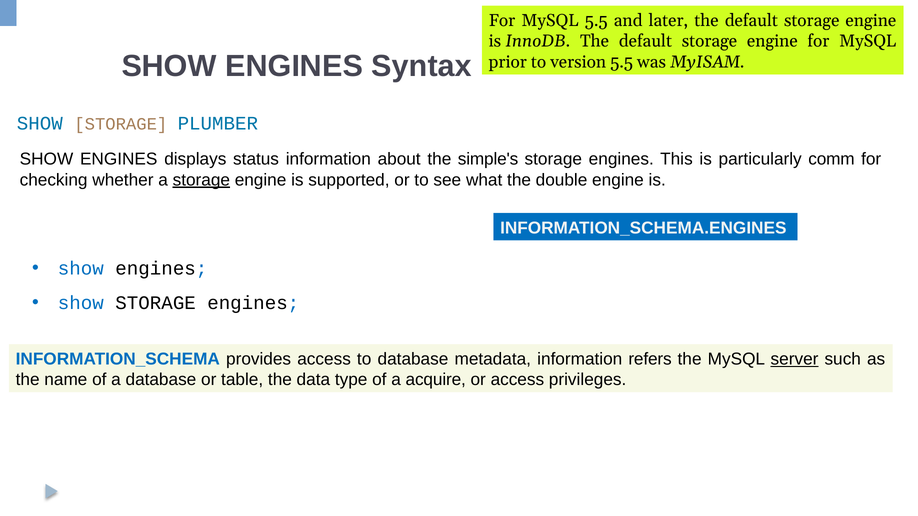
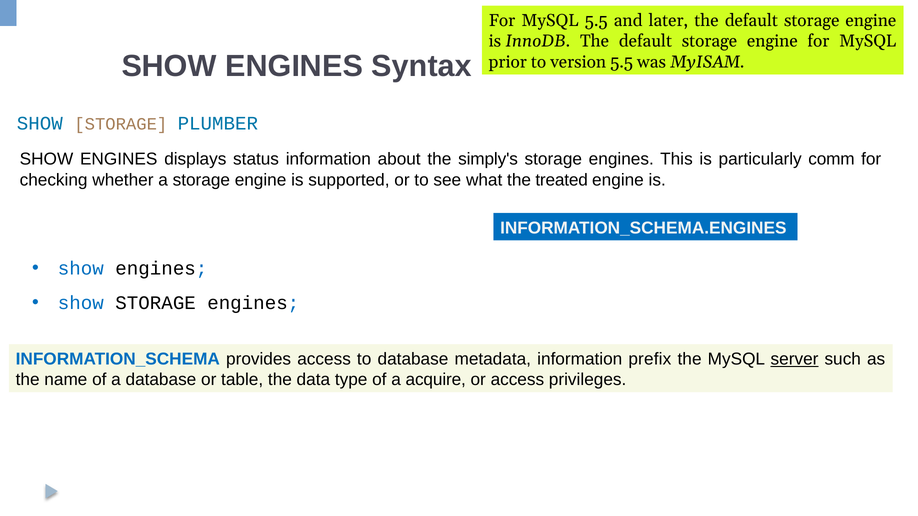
simple's: simple's -> simply's (488, 159)
storage underline: present -> none (201, 180)
double: double -> treated (562, 180)
refers: refers -> prefix (650, 359)
